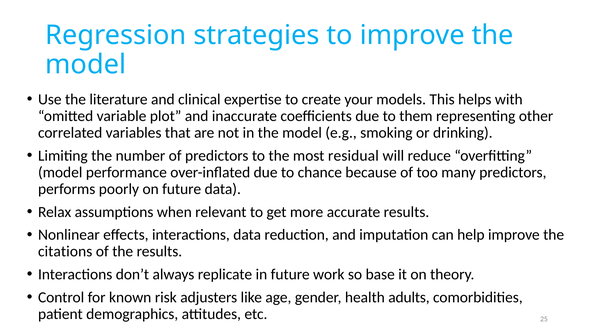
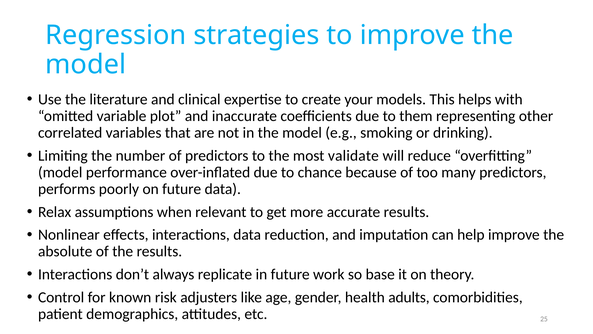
residual: residual -> validate (353, 155)
citations: citations -> absolute (65, 251)
